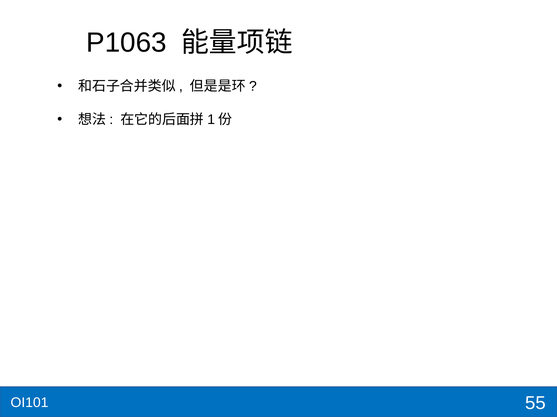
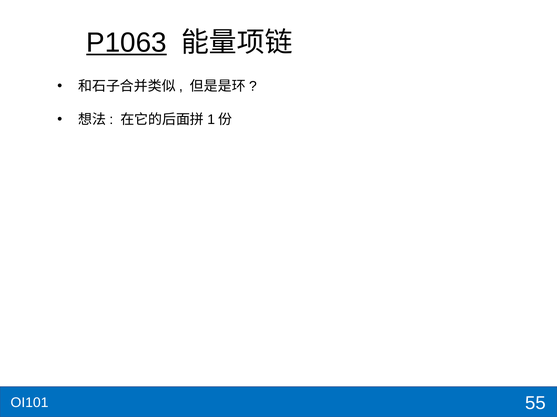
P1063 underline: none -> present (126, 43)
